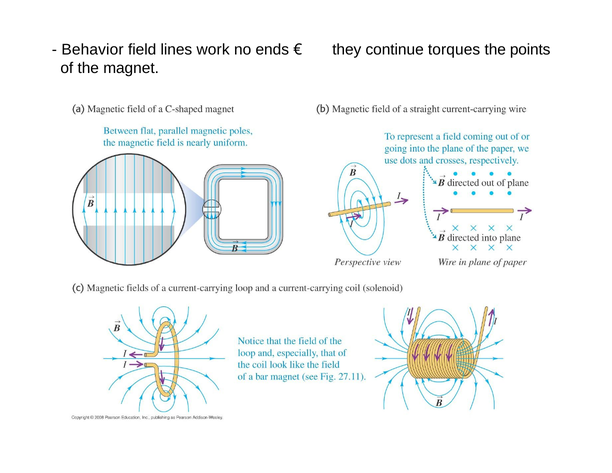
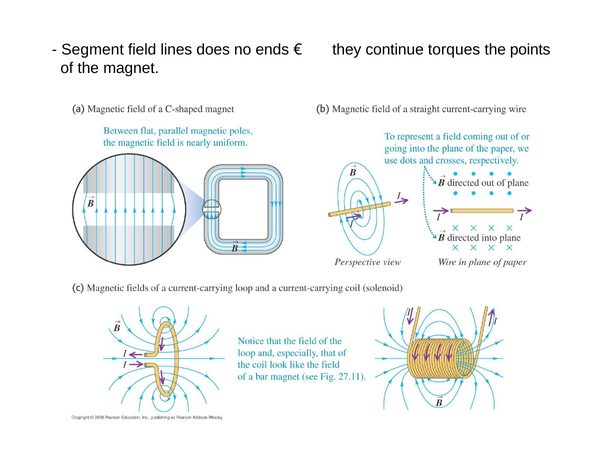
Behavior: Behavior -> Segment (93, 50)
work: work -> does (213, 50)
